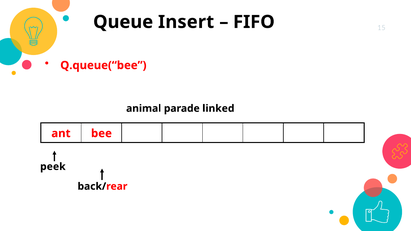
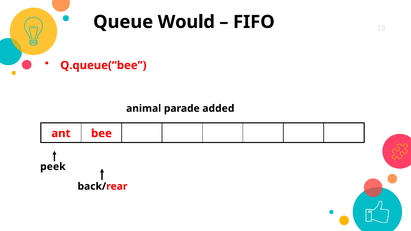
Insert: Insert -> Would (186, 22)
linked: linked -> added (218, 109)
